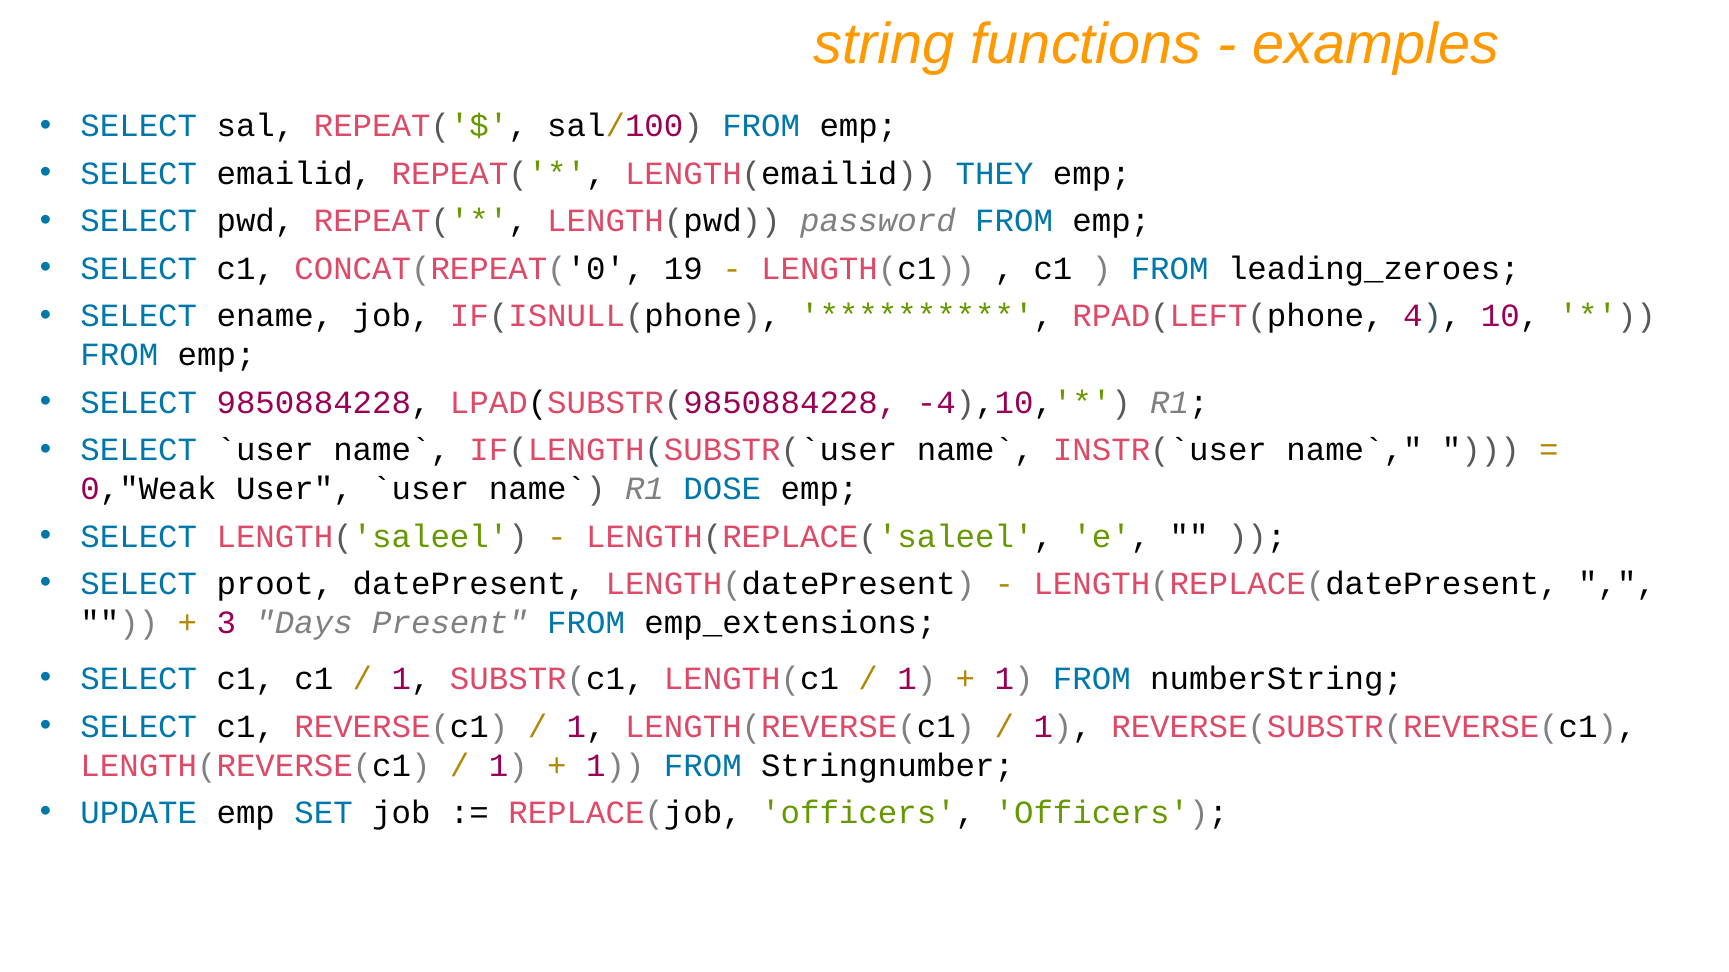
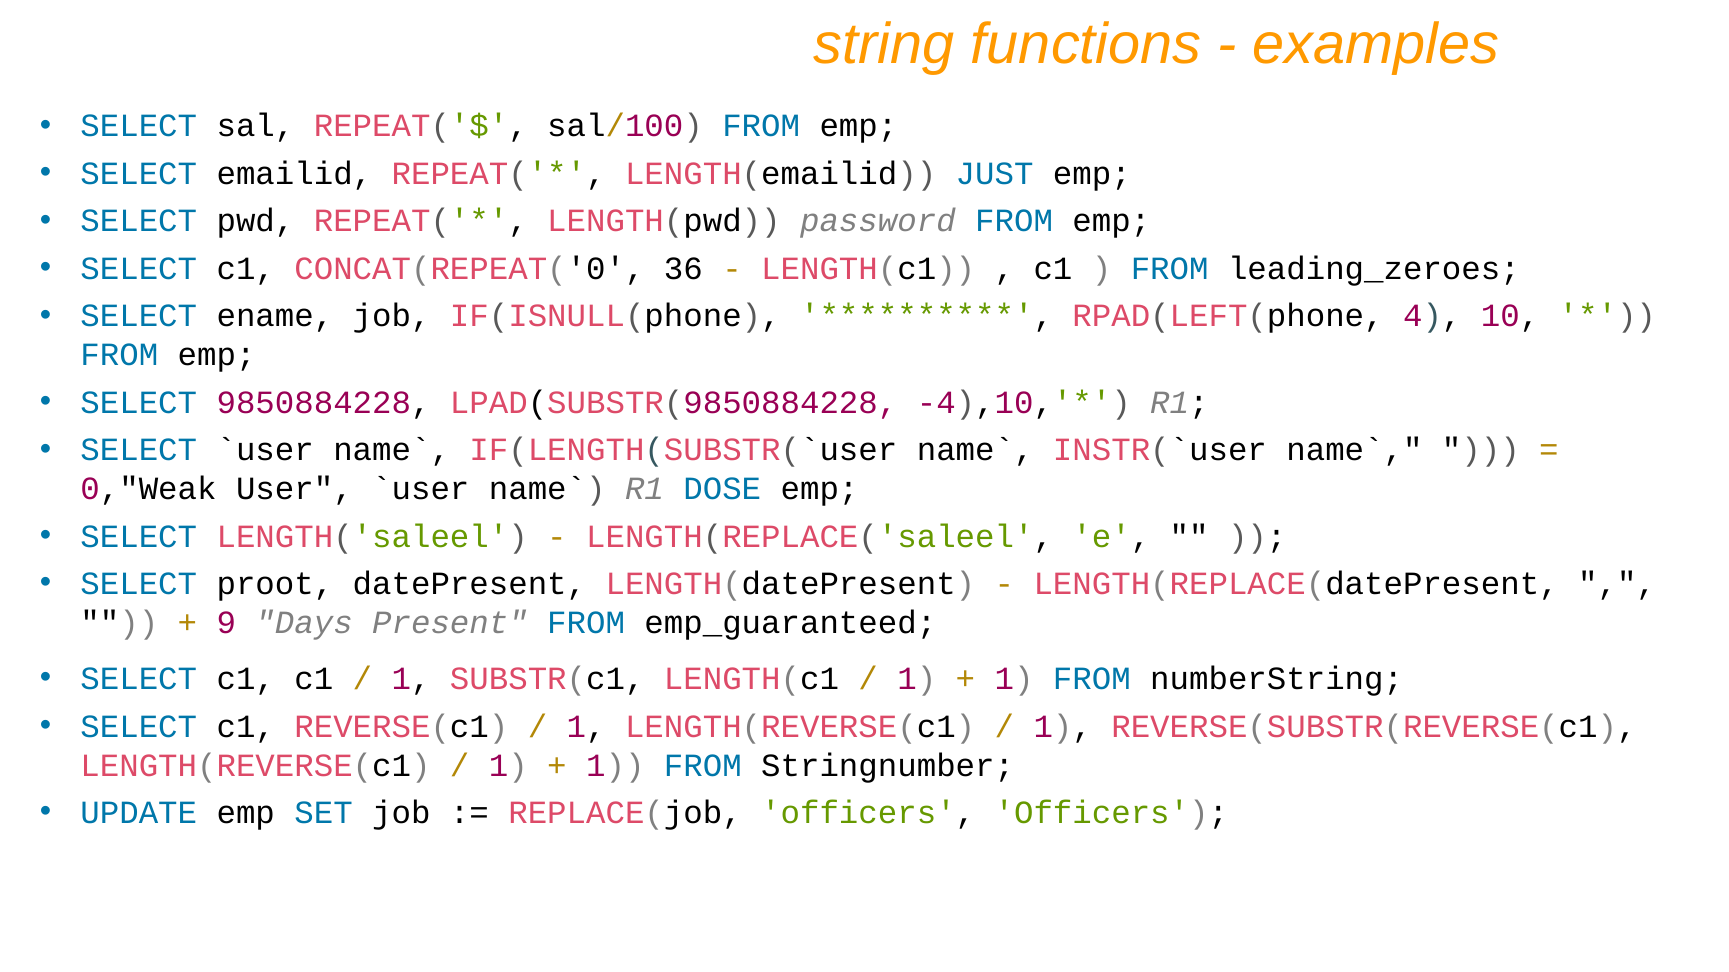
THEY: THEY -> JUST (995, 174)
19: 19 -> 36 (683, 269)
3: 3 -> 9 (226, 623)
emp_extensions: emp_extensions -> emp_guaranteed (790, 623)
